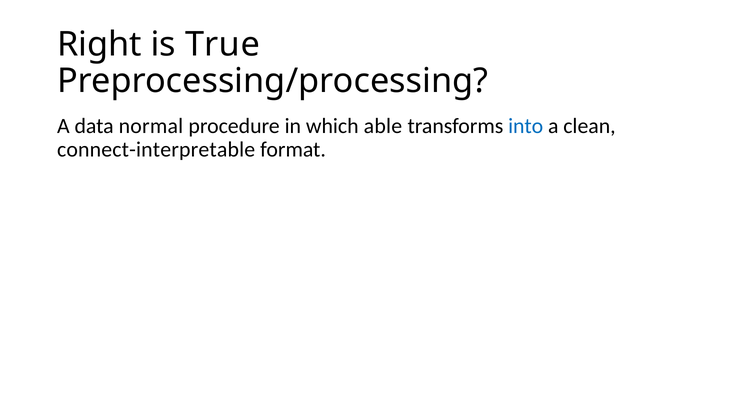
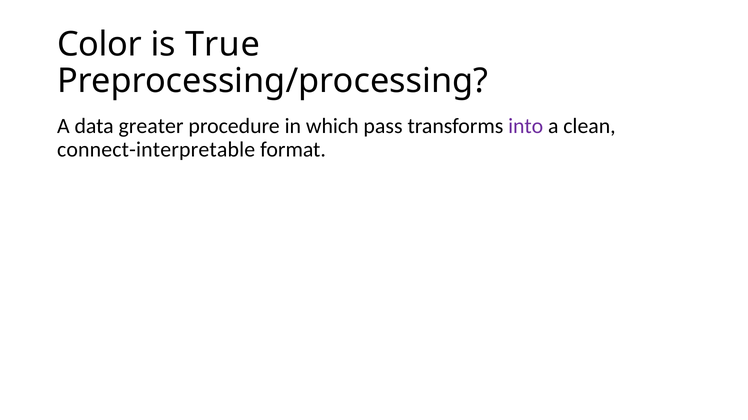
Right: Right -> Color (100, 44)
normal: normal -> greater (151, 126)
able: able -> pass (383, 126)
into colour: blue -> purple (526, 126)
